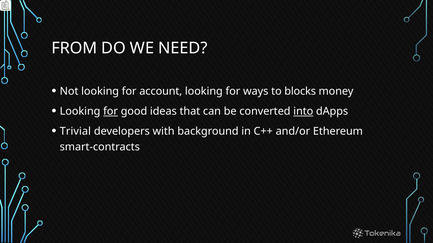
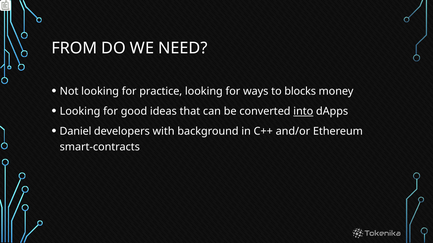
account: account -> practice (161, 91)
for underline: present -> none (111, 111)
Trivial: Trivial -> Daniel (75, 132)
